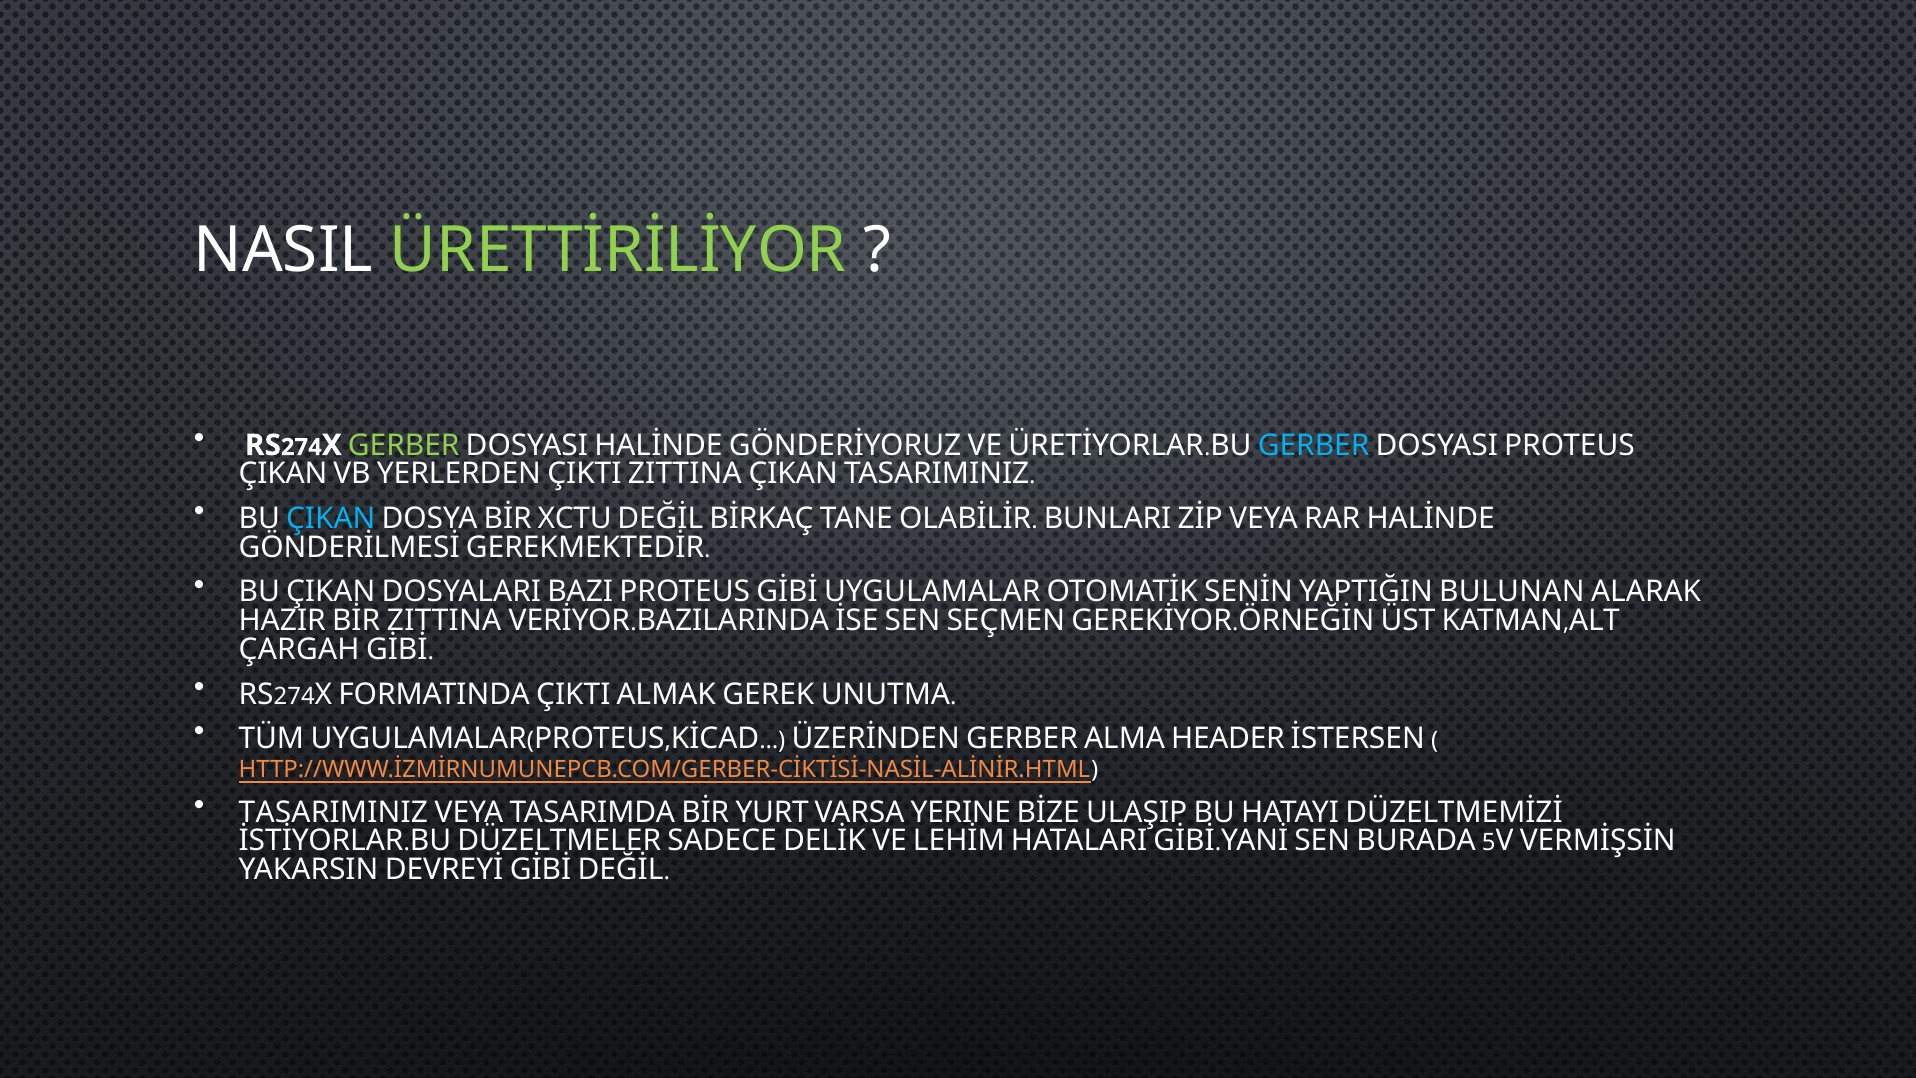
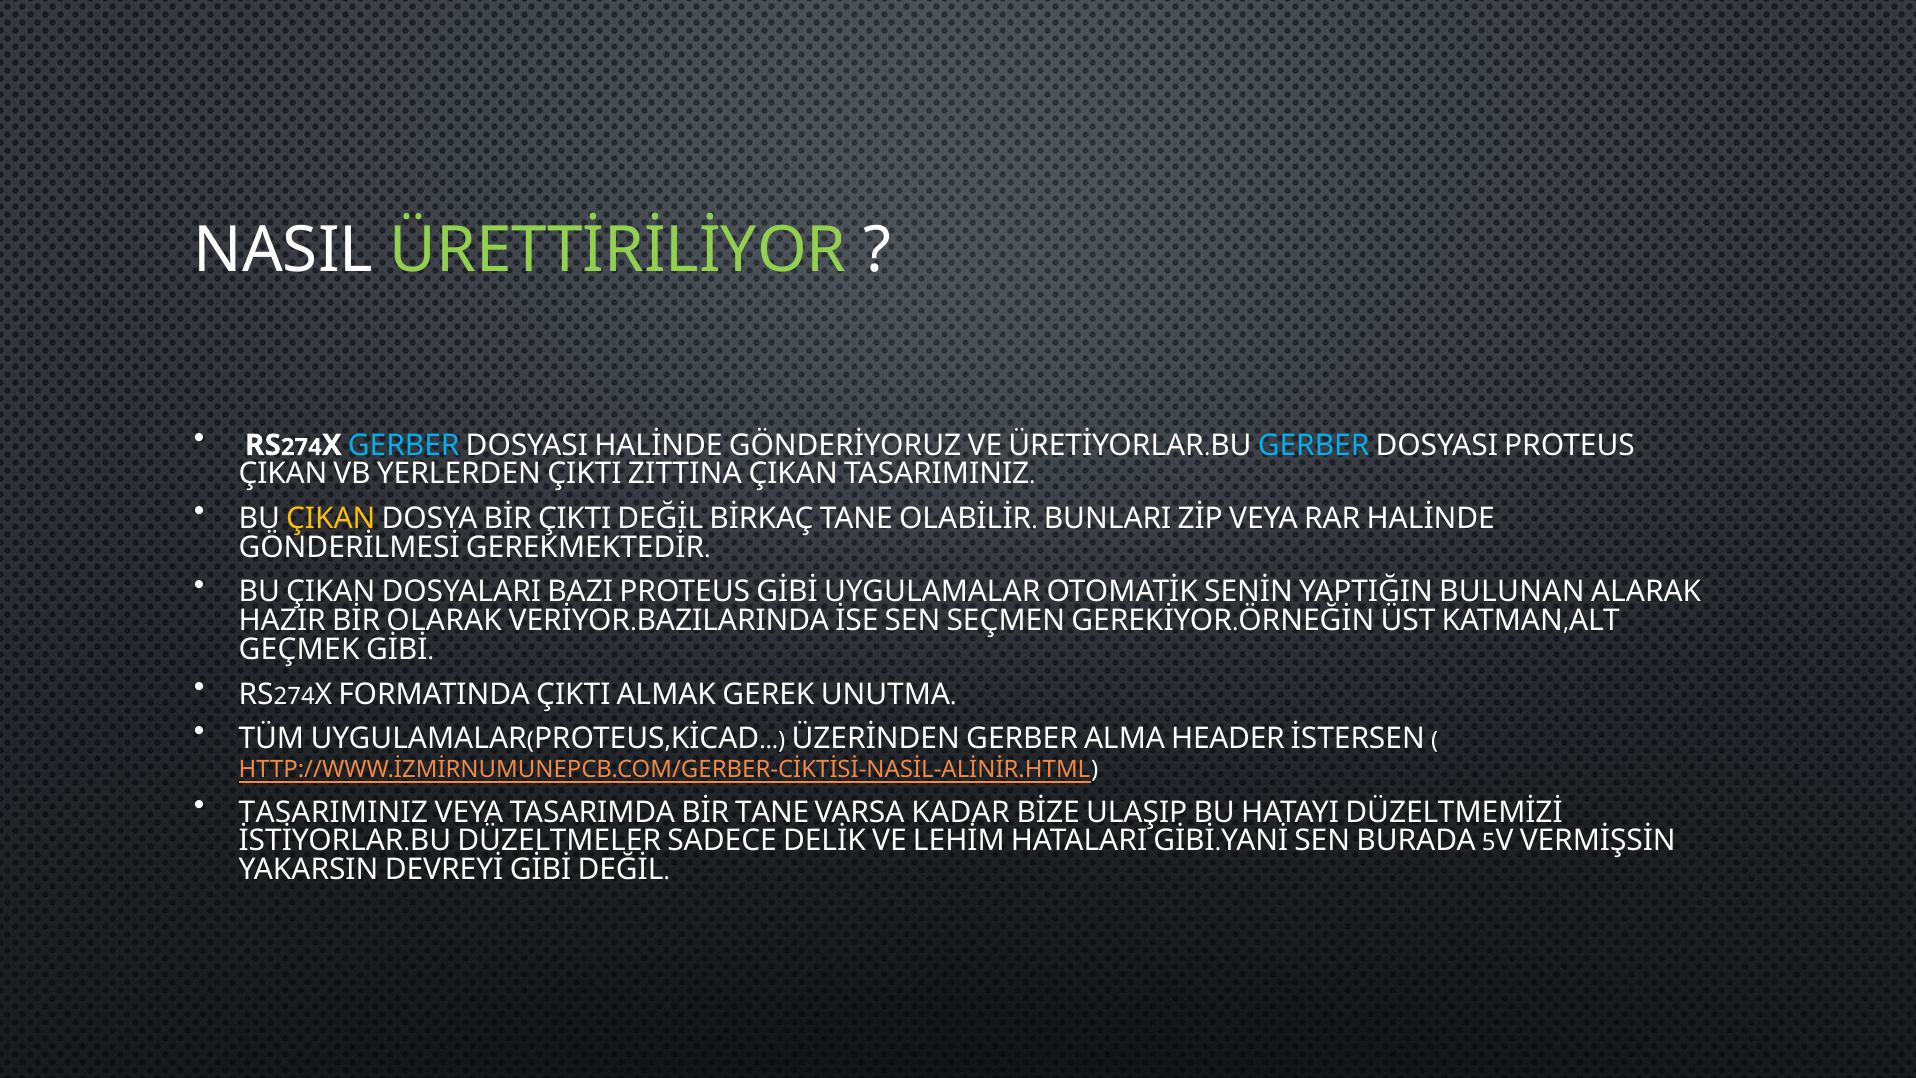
GERBER colour: light green -> light blue (404, 445)
ÇIKAN colour: light blue -> yellow (331, 518)
BİR XCTU: XCTU -> ÇIKTI (575, 518)
BİR ZITTINA: ZITTINA -> OLARAK (444, 621)
ÇARGAH: ÇARGAH -> GEÇMEK (299, 649)
BİR YURT: YURT -> TANE (772, 812)
YERINE: YERINE -> KADAR (961, 812)
